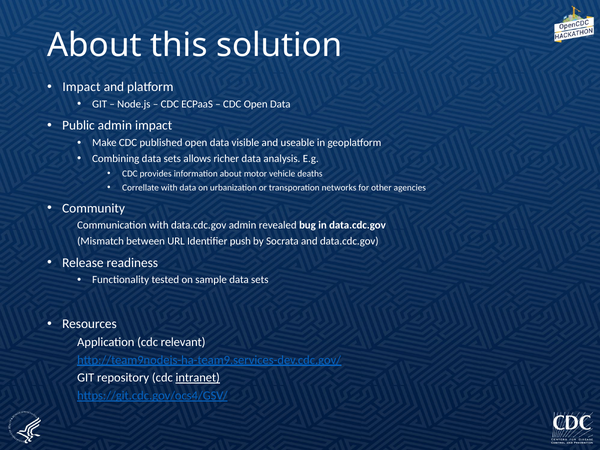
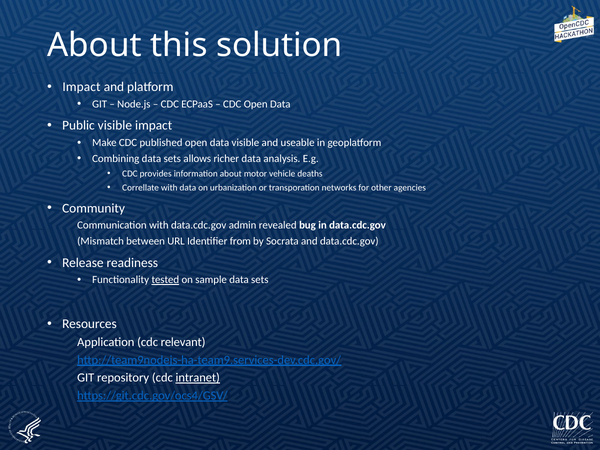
Public admin: admin -> visible (115, 126)
push: push -> from (240, 241)
tested underline: none -> present (165, 280)
